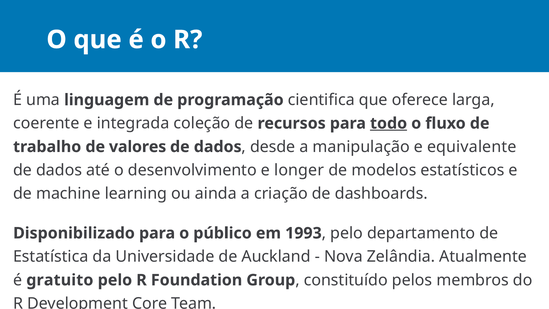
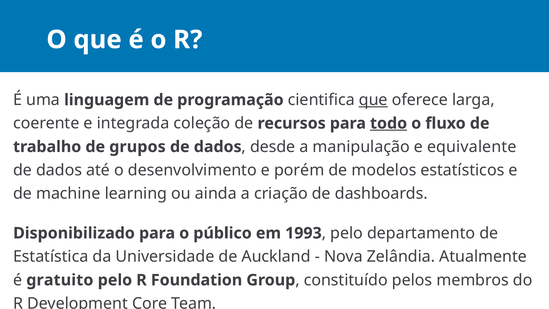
que underline: none -> present (373, 100)
valores: valores -> grupos (137, 147)
longer: longer -> porém (299, 170)
